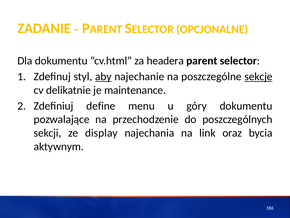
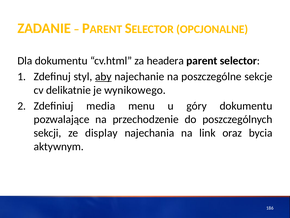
sekcje underline: present -> none (258, 76)
maintenance: maintenance -> wynikowego (135, 90)
define: define -> media (101, 106)
